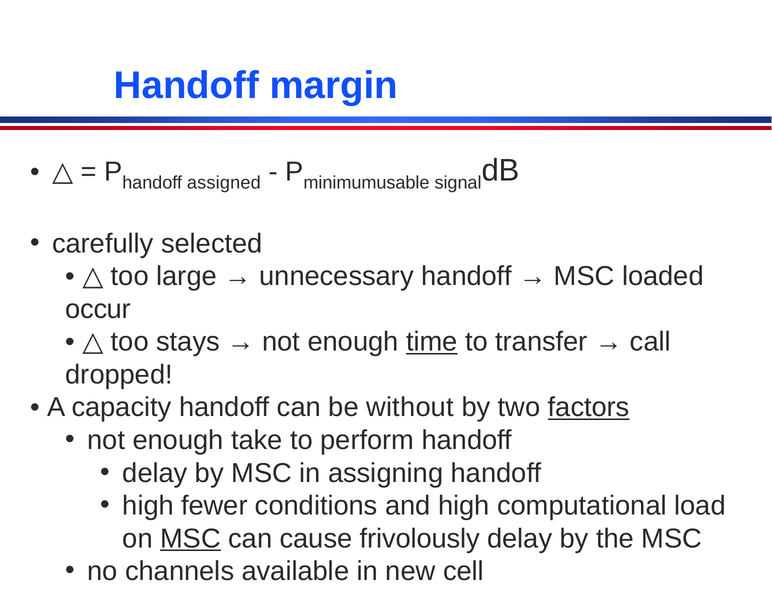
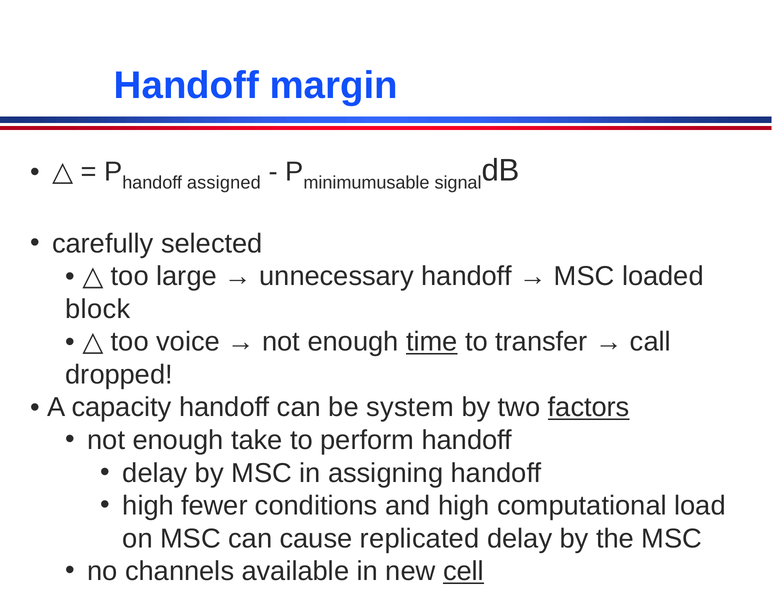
occur: occur -> block (98, 309)
stays: stays -> voice (188, 342)
without: without -> system (410, 407)
MSC underline: present -> none (190, 538)
frivolously: frivolously -> replicated (420, 538)
cell underline: none -> present (463, 571)
